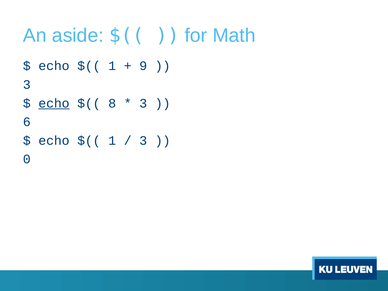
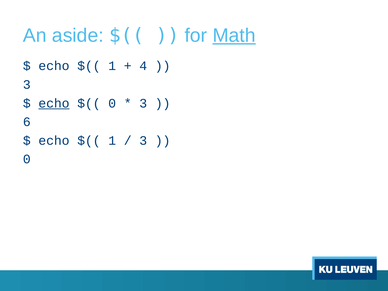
Math underline: none -> present (234, 36)
9: 9 -> 4 (143, 66)
8: 8 -> 0 (112, 103)
